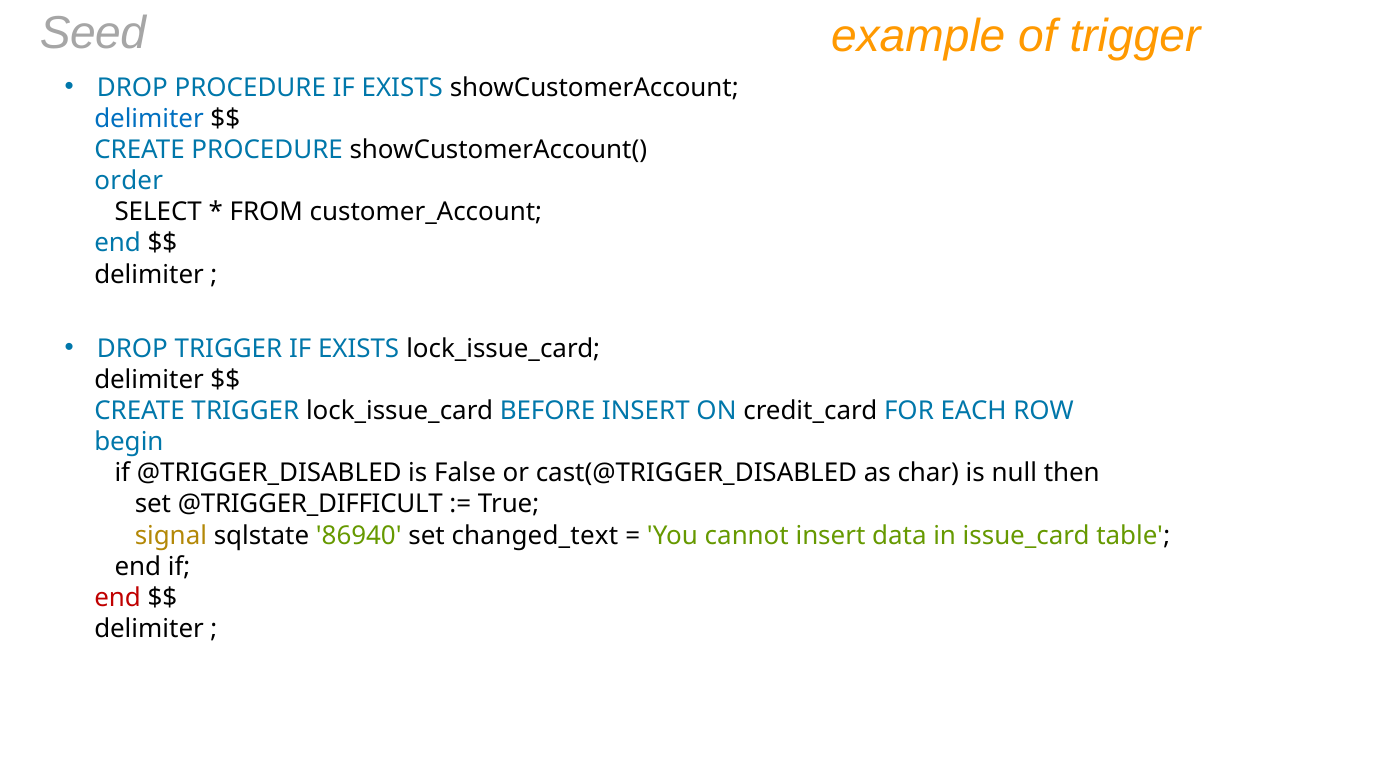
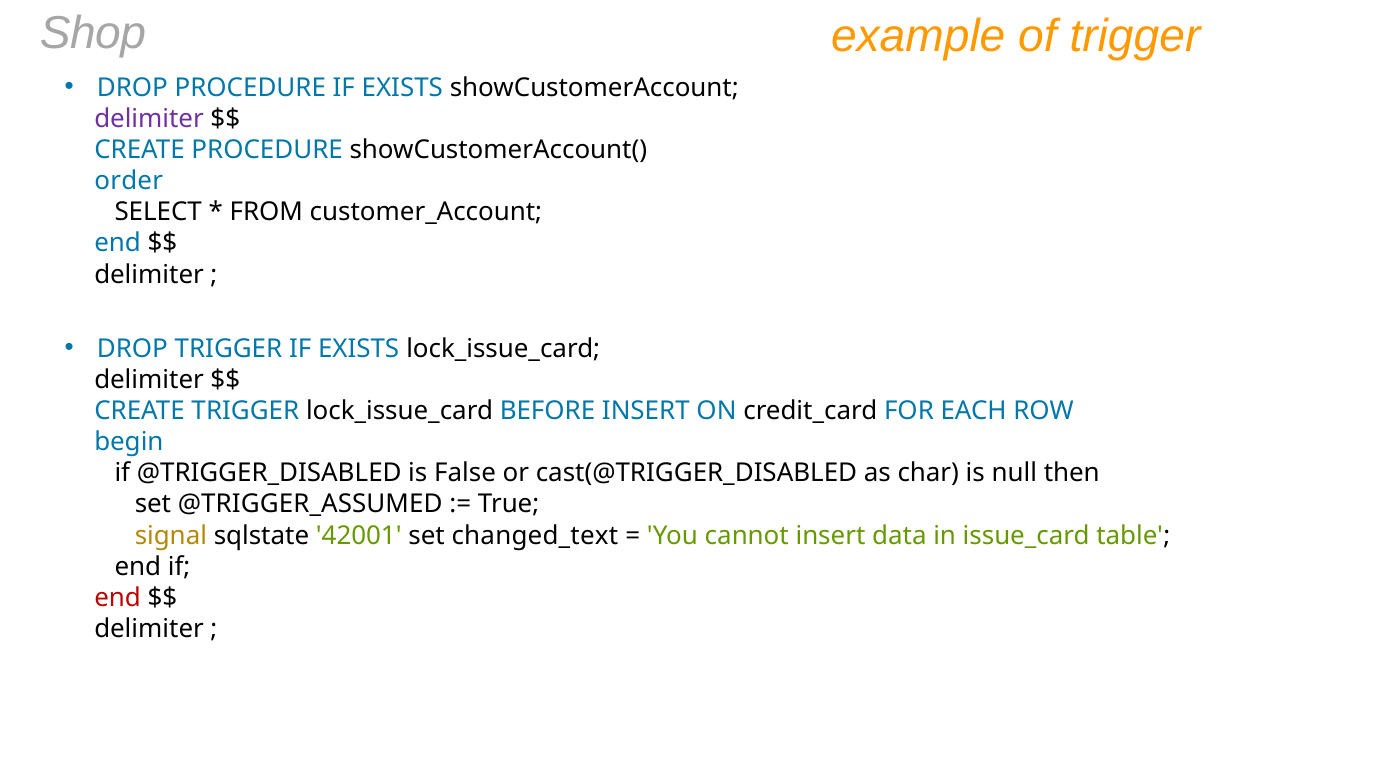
Seed: Seed -> Shop (93, 33)
delimiter colour: blue -> purple (149, 119)
@TRIGGER_DIFFICULT: @TRIGGER_DIFFICULT -> @TRIGGER_ASSUMED (310, 504)
86940: 86940 -> 42001 (359, 535)
